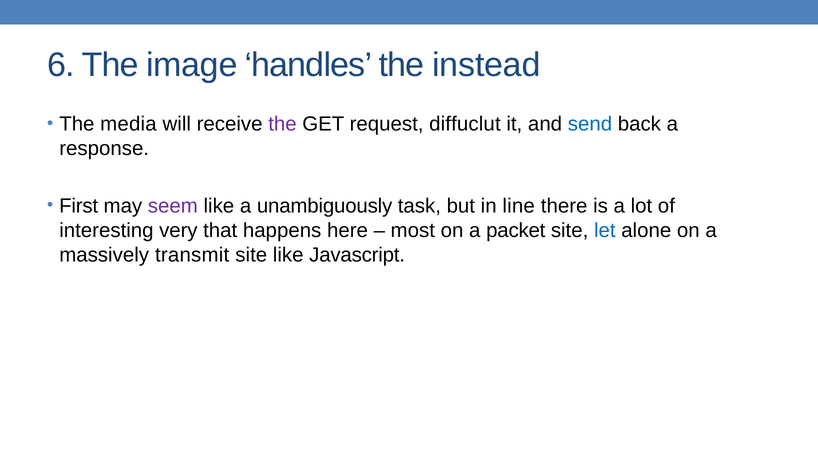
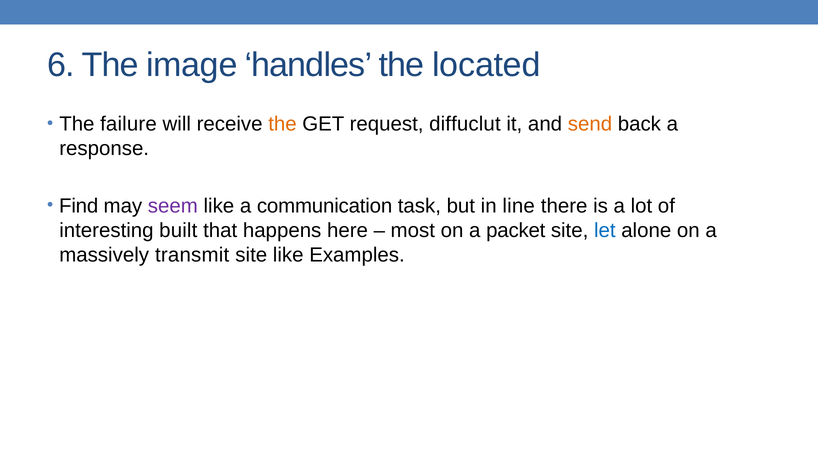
instead: instead -> located (486, 65)
media: media -> failure (128, 124)
the colour: purple -> orange (282, 124)
send colour: blue -> orange (590, 124)
First: First -> Find (79, 206)
unambiguously: unambiguously -> communication (325, 206)
very: very -> built (178, 230)
Javascript: Javascript -> Examples (357, 255)
